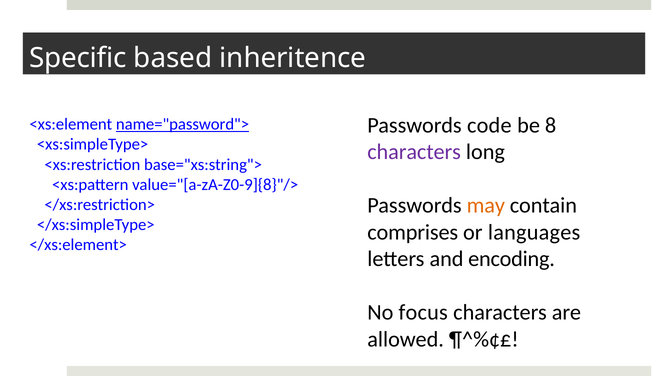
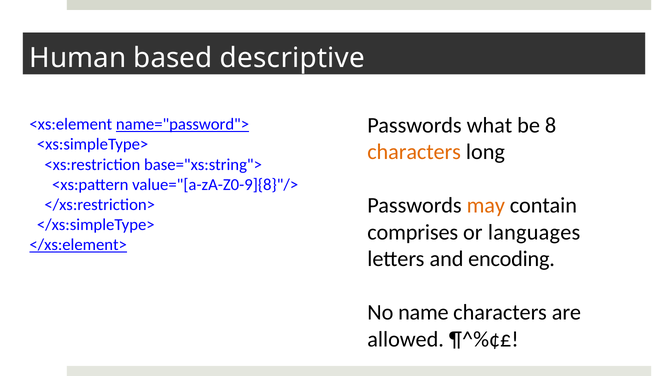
Specific: Specific -> Human (78, 58)
inheritence: inheritence -> descriptive (292, 58)
code: code -> what (489, 125)
characters colour: purple -> orange (414, 152)
</xs:element> underline: none -> present (78, 245)
focus: focus -> name (423, 312)
